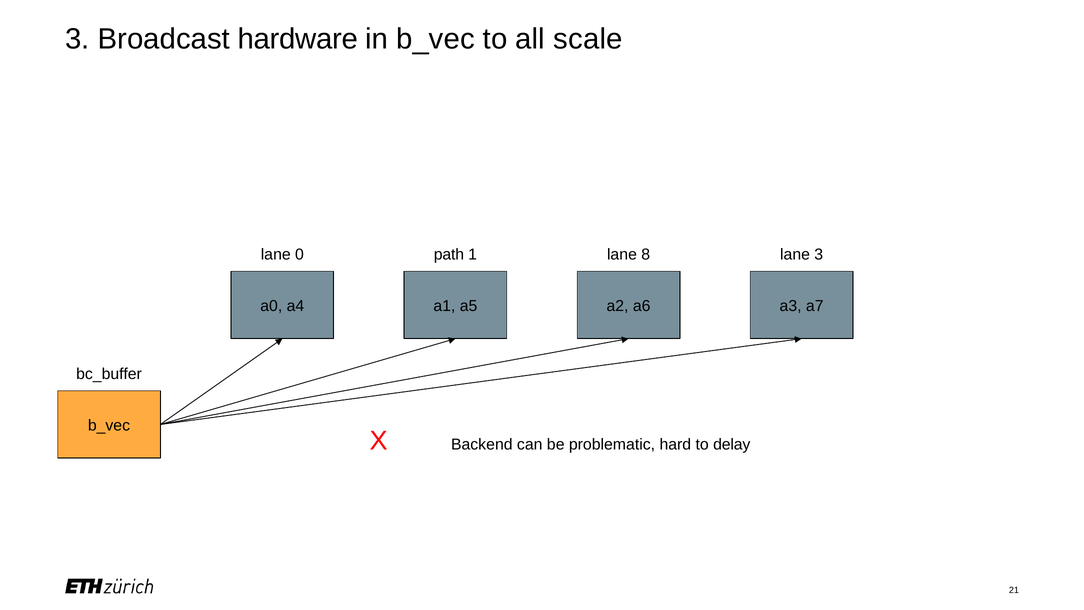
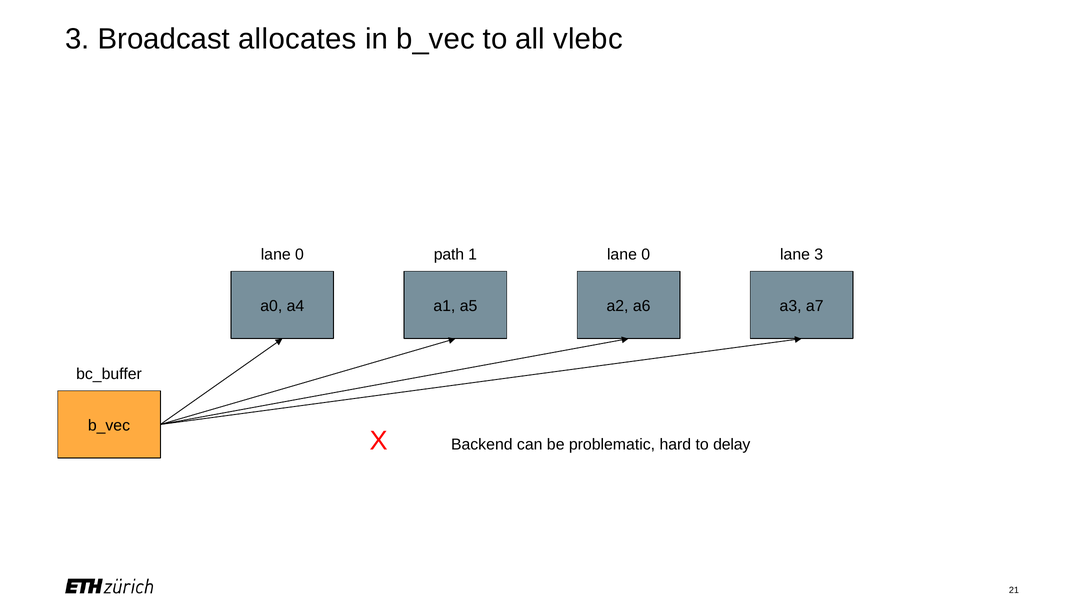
hardware: hardware -> allocates (297, 39)
scale: scale -> vlebc (588, 39)
1 lane 8: 8 -> 0 (646, 254)
